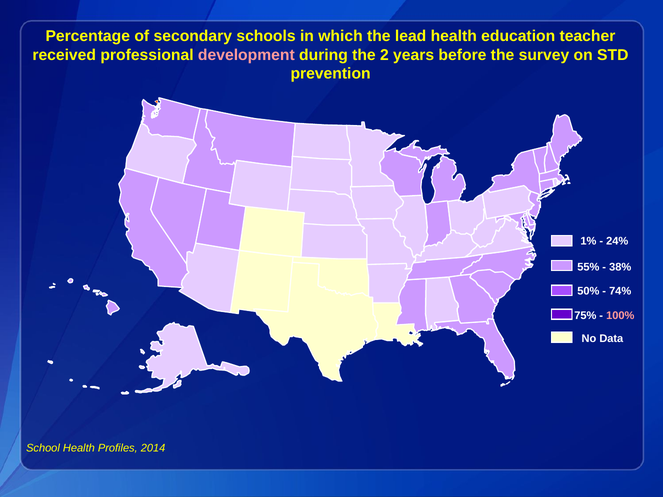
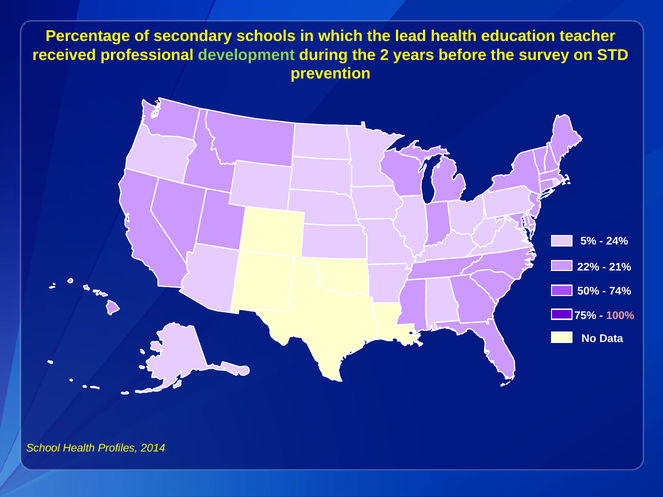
development colour: pink -> light green (246, 55)
1%: 1% -> 5% (588, 241)
55%: 55% -> 22% (588, 267)
38%: 38% -> 21% (620, 267)
